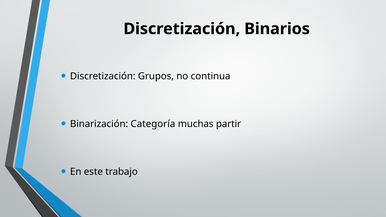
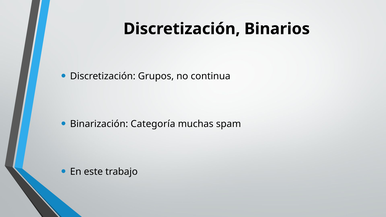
partir: partir -> spam (229, 124)
